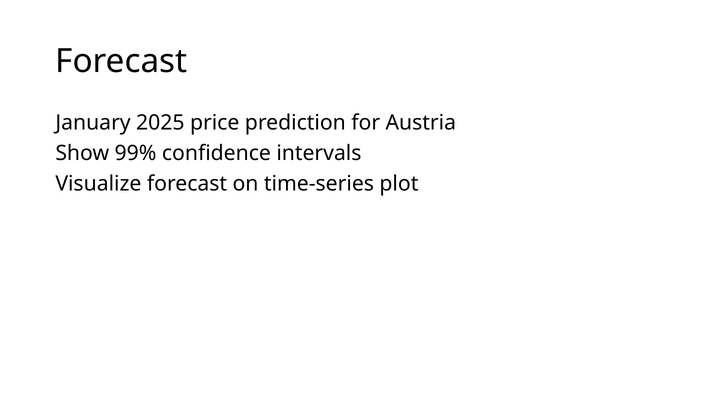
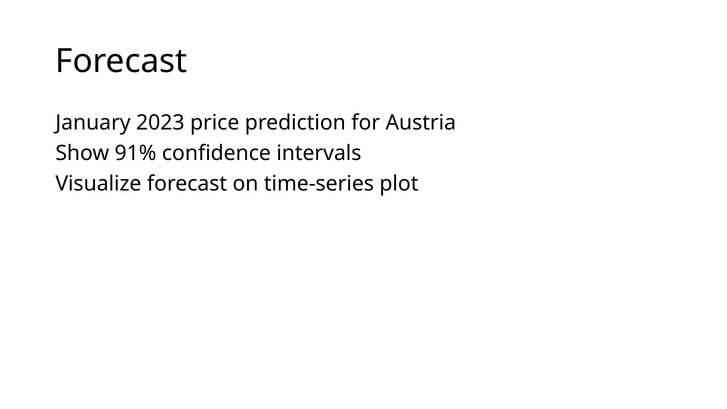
2025: 2025 -> 2023 (160, 123)
99%: 99% -> 91% (136, 153)
